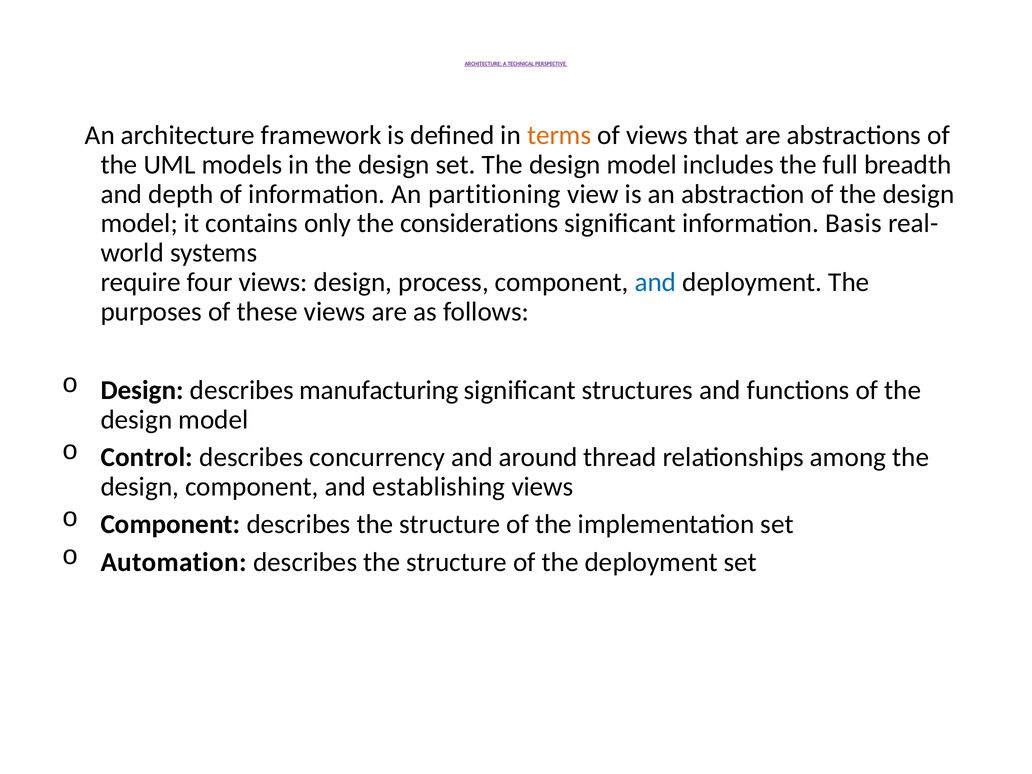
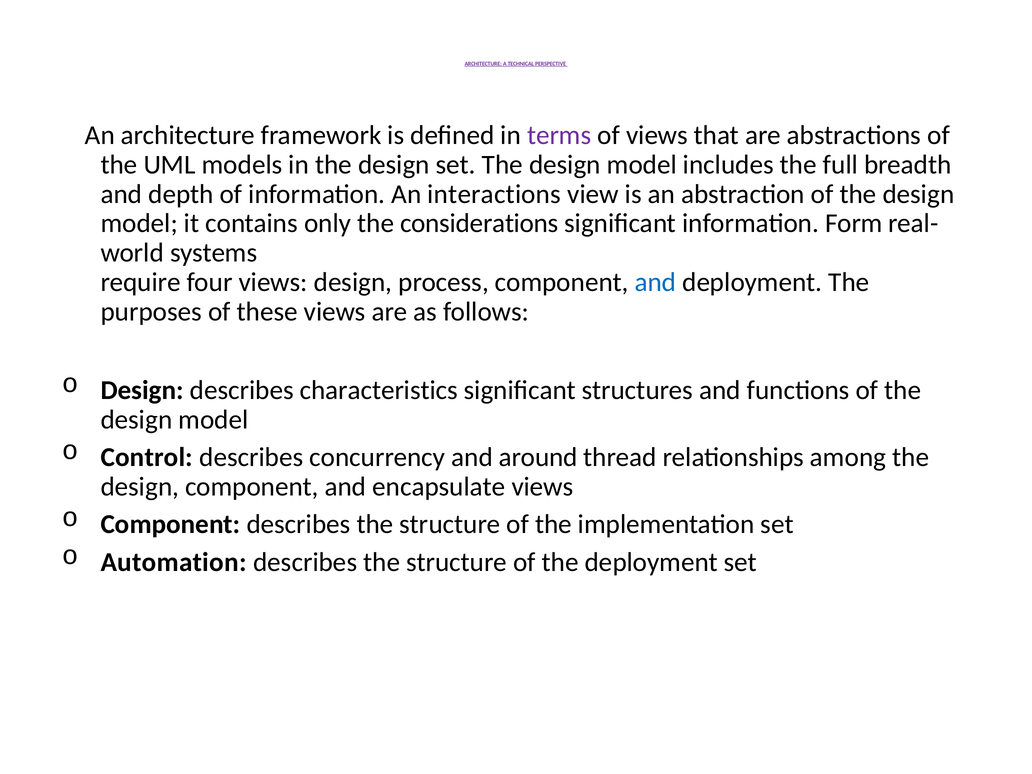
terms colour: orange -> purple (559, 135)
partitioning: partitioning -> interactions (494, 194)
Basis: Basis -> Form (854, 223)
manufacturing: manufacturing -> characteristics (379, 390)
establishing: establishing -> encapsulate (439, 487)
